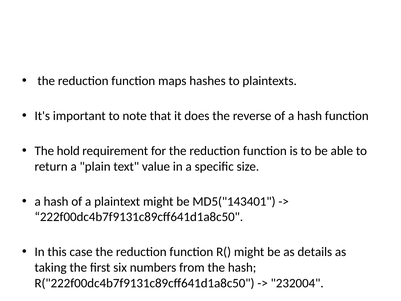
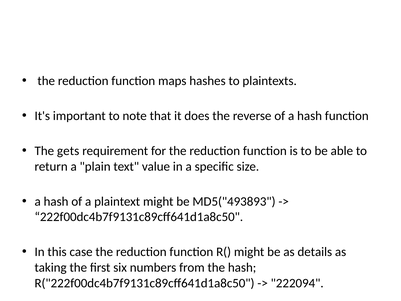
hold: hold -> gets (68, 151)
MD5("143401: MD5("143401 -> MD5("493893 (234, 201)
232004: 232004 -> 222094 (297, 283)
